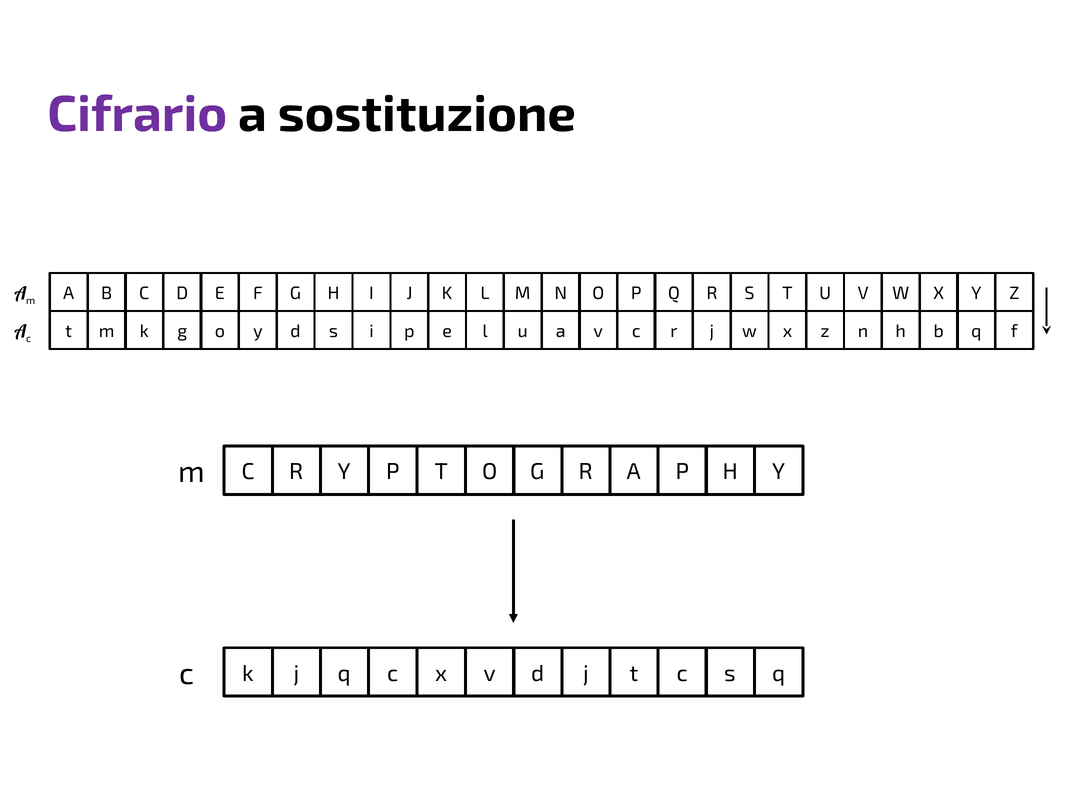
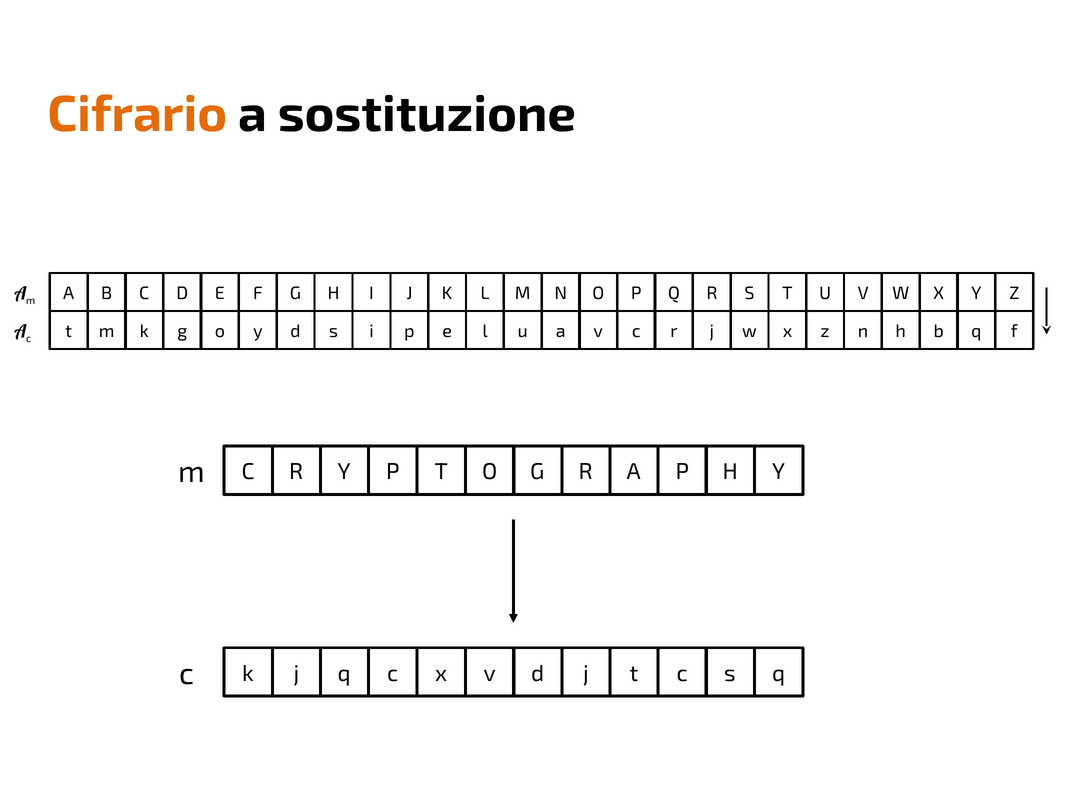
Cifrario colour: purple -> orange (137, 114)
